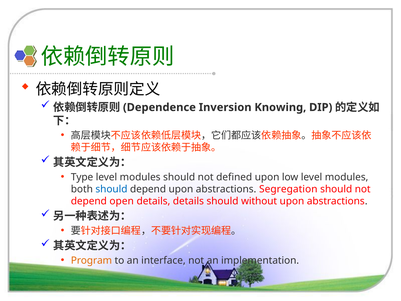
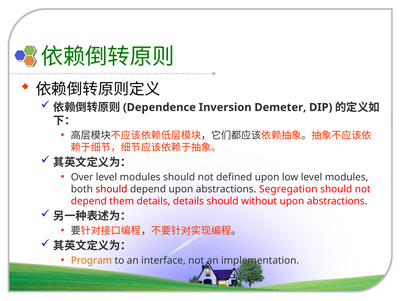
Knowing: Knowing -> Demeter (280, 107)
Type: Type -> Over (82, 177)
should colour: blue -> red (111, 189)
open: open -> them (122, 201)
